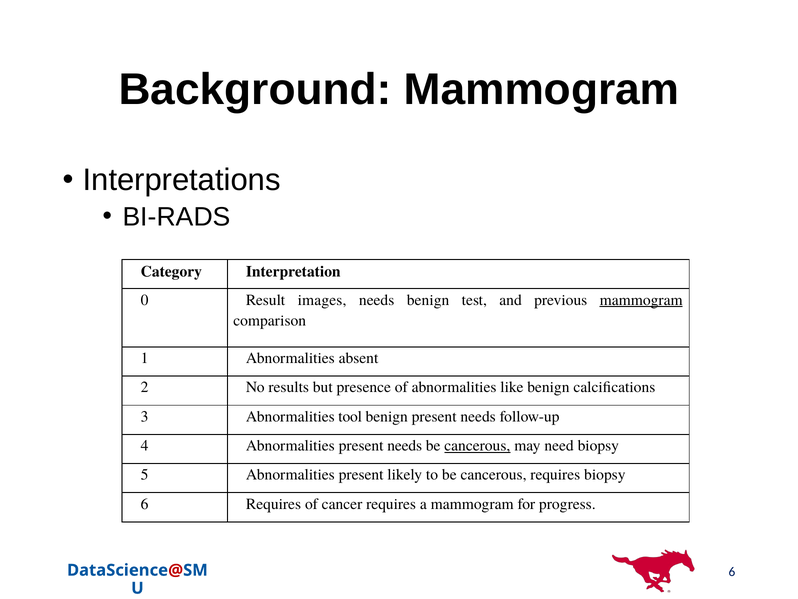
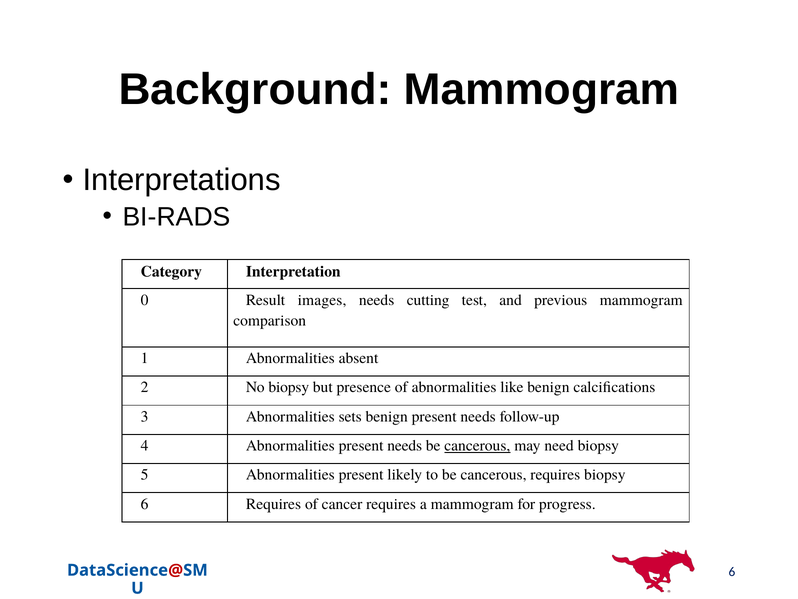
needs benign: benign -> cutting (428, 300)
mammogram underline: present -> none (641, 300)
No results: results -> biopsy (289, 387)
tool: tool -> sets (350, 416)
